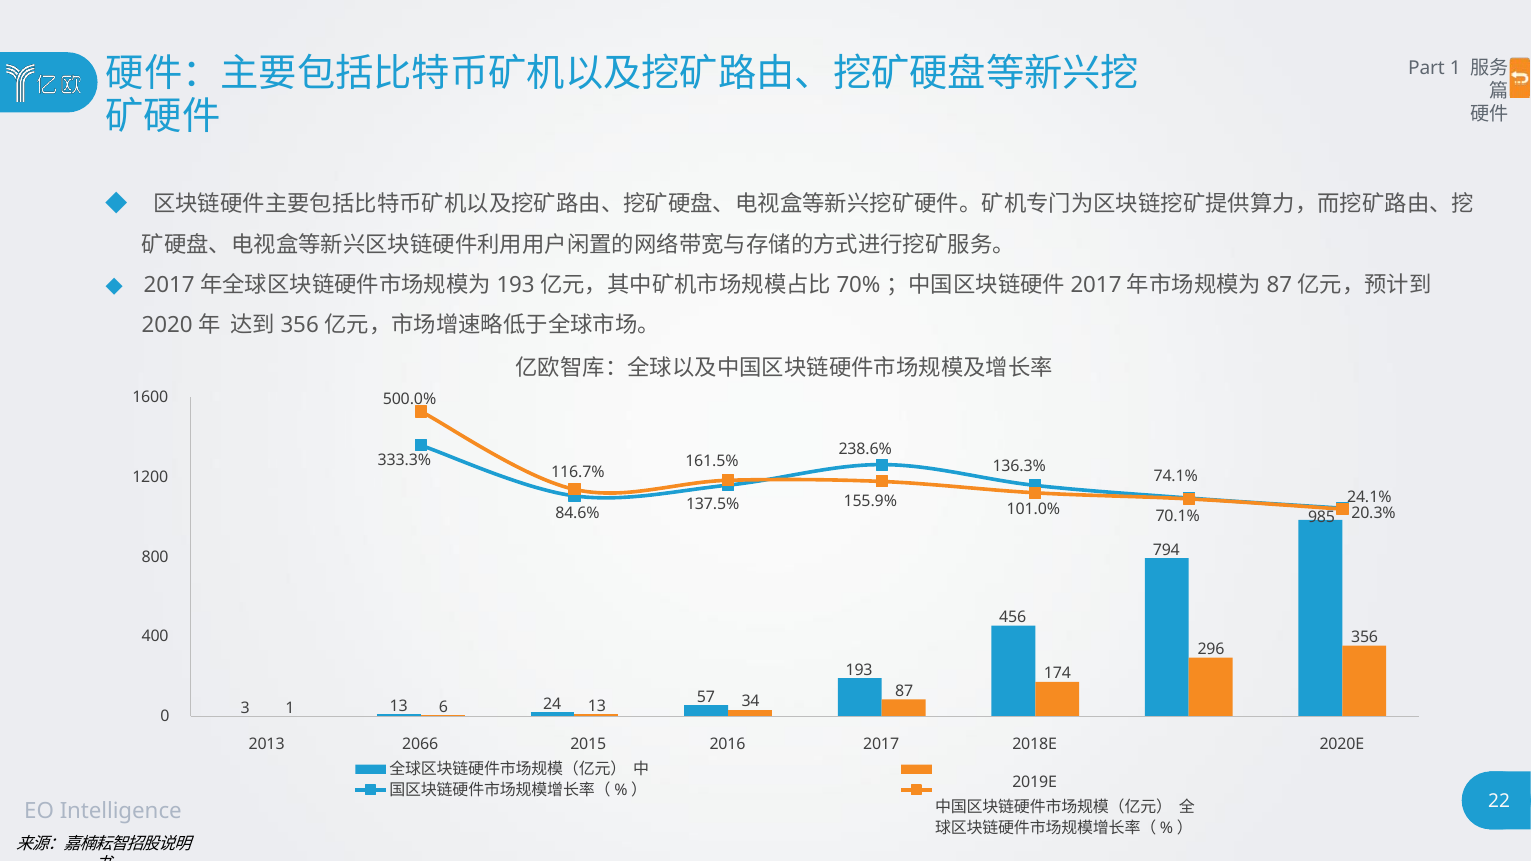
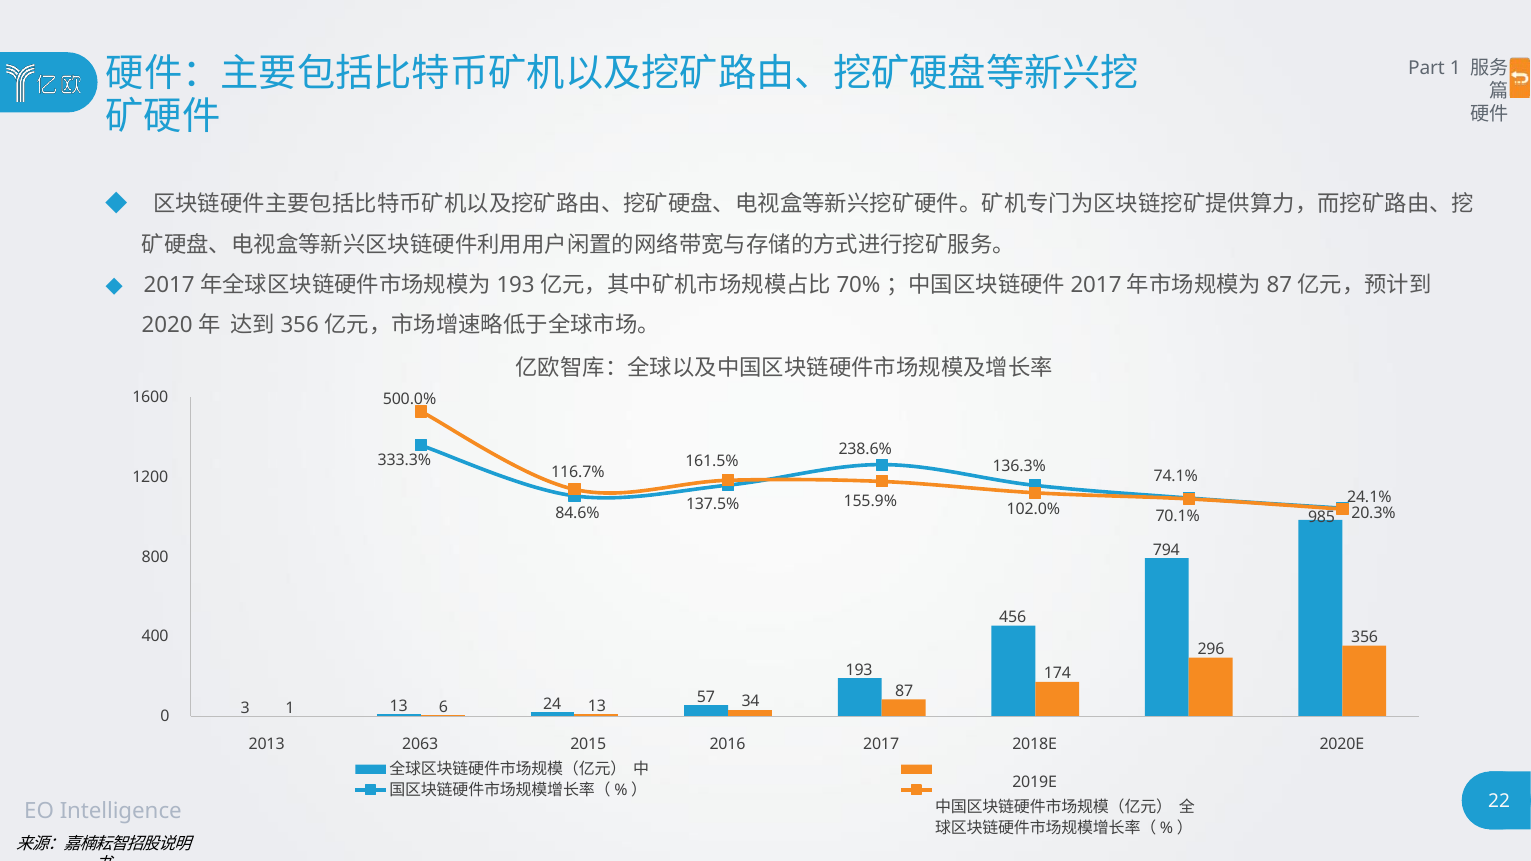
101.0%: 101.0% -> 102.0% (1033, 509)
2066: 2066 -> 2063 (420, 744)
